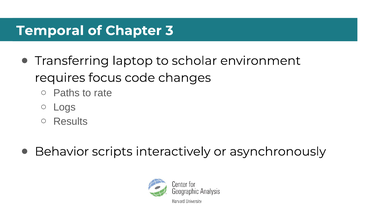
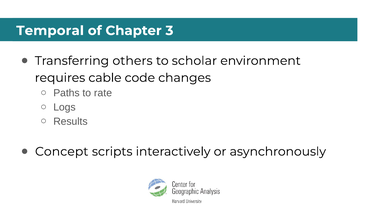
laptop: laptop -> others (133, 61)
focus: focus -> cable (105, 78)
Behavior: Behavior -> Concept (62, 152)
